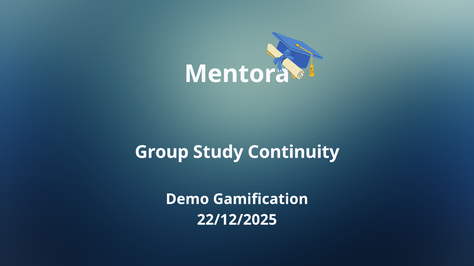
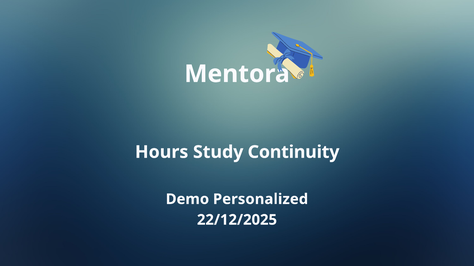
Group: Group -> Hours (162, 152)
Gamification: Gamification -> Personalized (261, 200)
